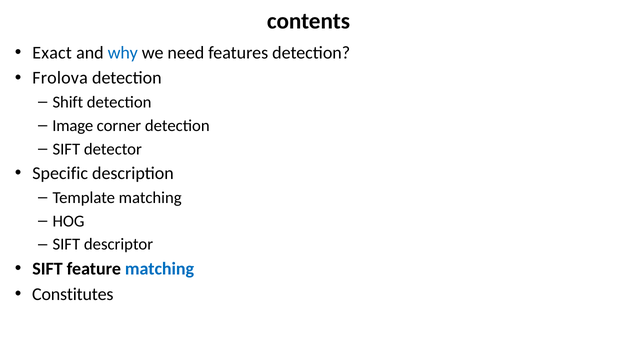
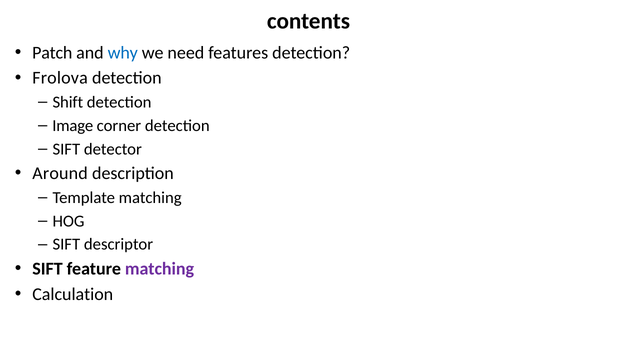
Exact: Exact -> Patch (52, 53)
Specific: Specific -> Around (60, 174)
matching colour: blue -> purple (160, 269)
Constitutes: Constitutes -> Calculation (73, 294)
